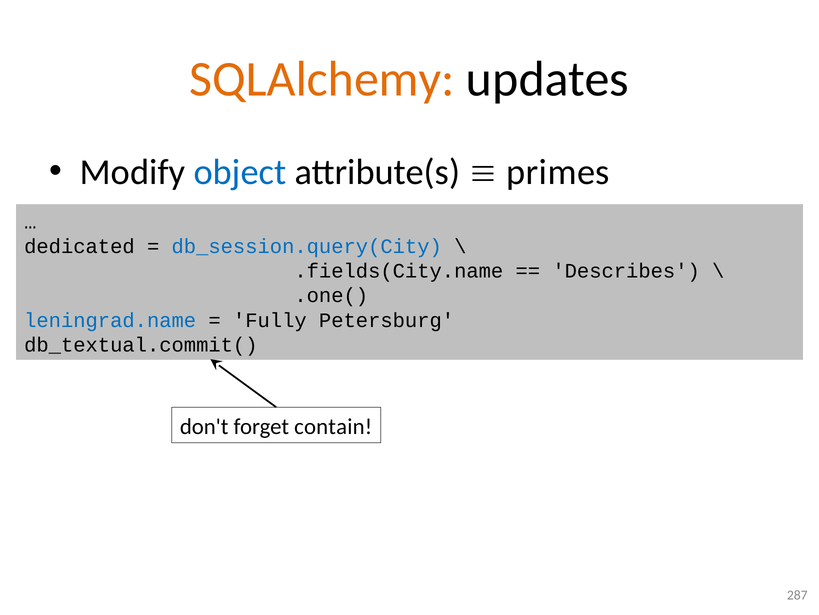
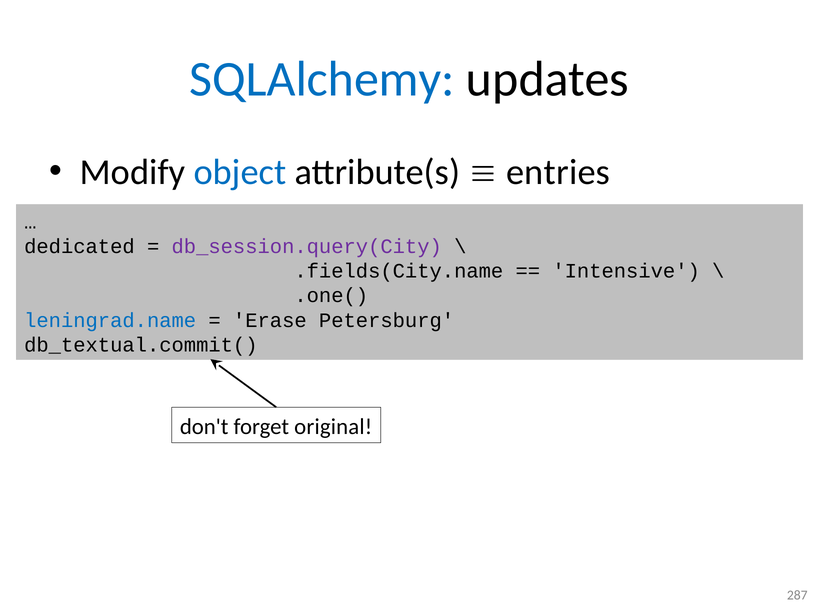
SQLAlchemy colour: orange -> blue (322, 79)
primes: primes -> entries (558, 172)
db_session.query(City colour: blue -> purple (307, 246)
Describes: Describes -> Intensive (626, 271)
Fully: Fully -> Erase (270, 320)
contain: contain -> original (333, 426)
